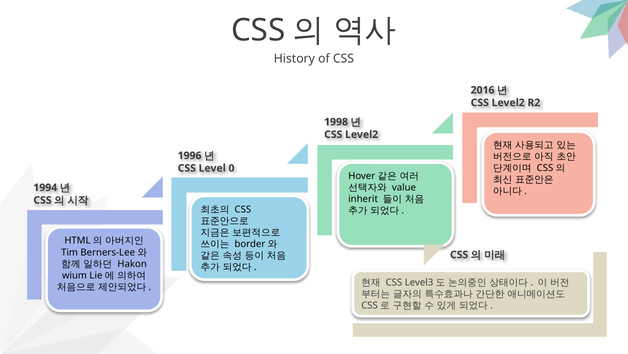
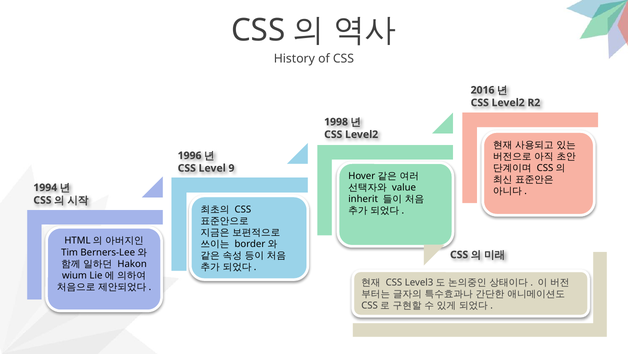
0: 0 -> 9 (231, 168)
